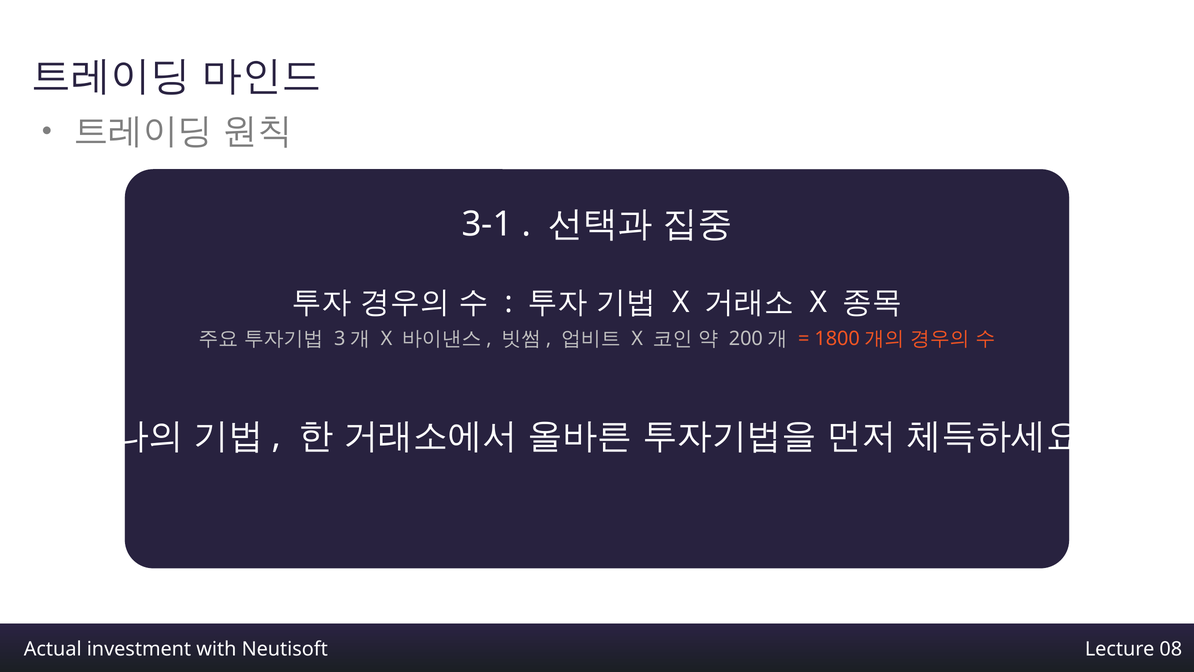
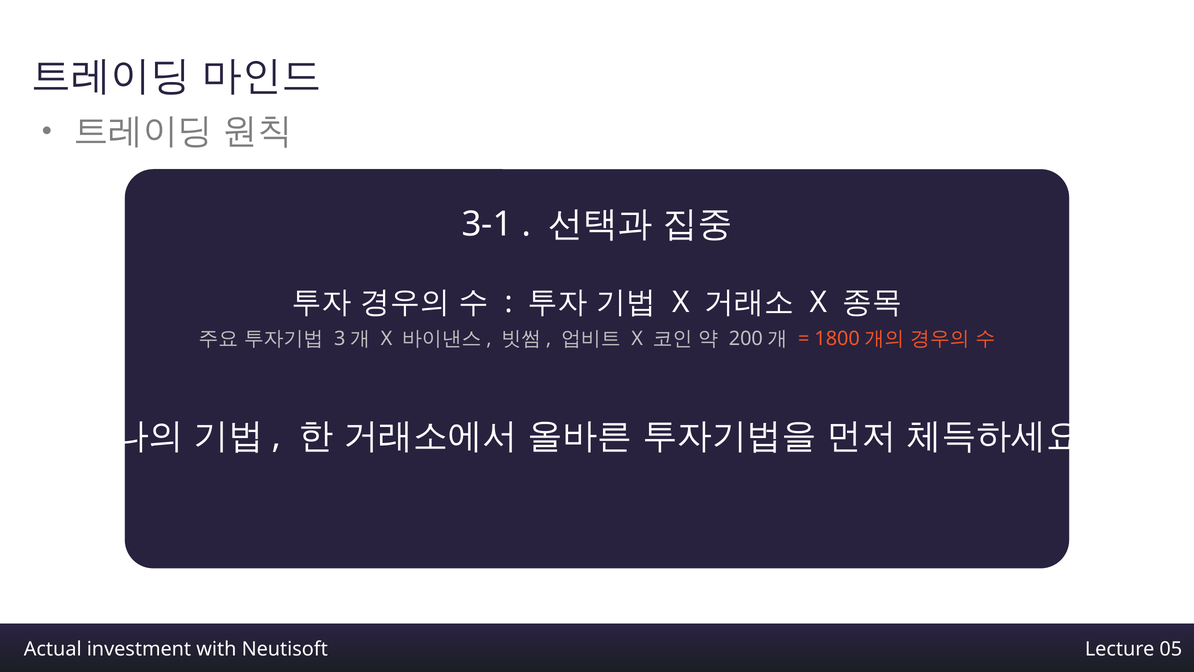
08: 08 -> 05 (1171, 649)
